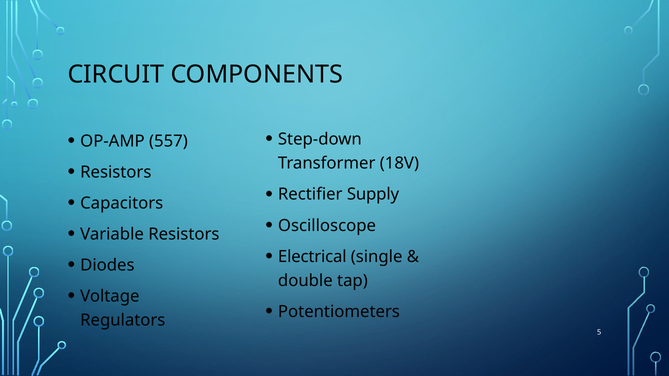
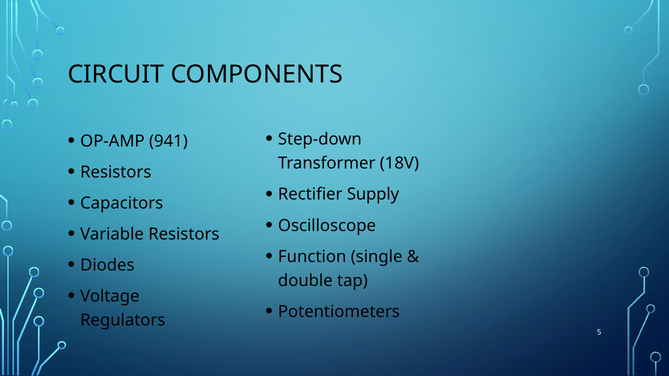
557: 557 -> 941 (168, 141)
Electrical: Electrical -> Function (312, 257)
